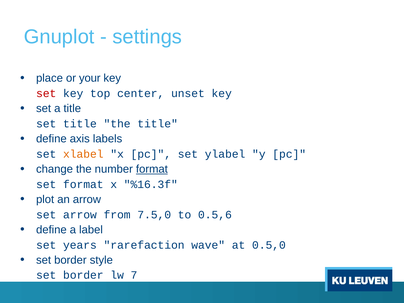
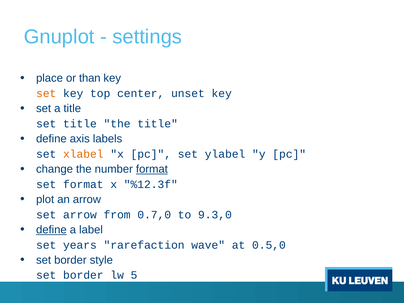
your: your -> than (90, 78)
set colour: red -> orange (46, 93)
%16.3f: %16.3f -> %12.3f (151, 184)
7.5,0: 7.5,0 -> 0.7,0 (154, 215)
0.5,6: 0.5,6 -> 9.3,0 (215, 215)
define underline: none -> present (51, 230)
7: 7 -> 5 (134, 275)
